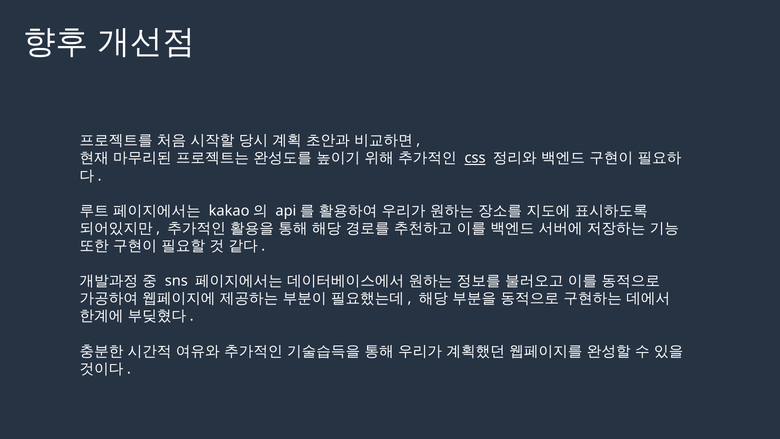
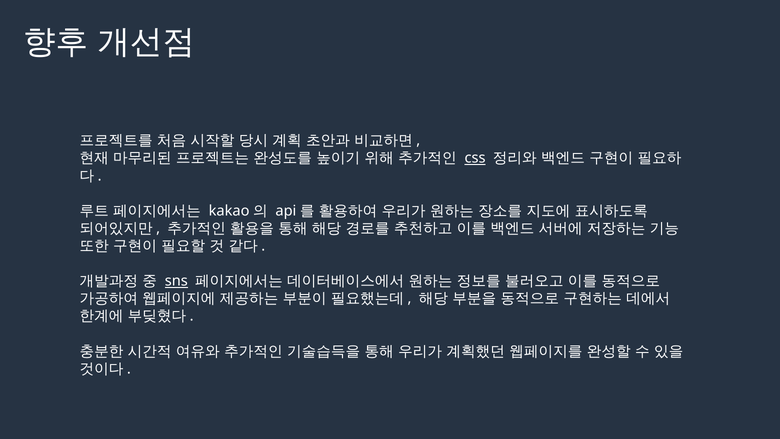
sns underline: none -> present (176, 281)
